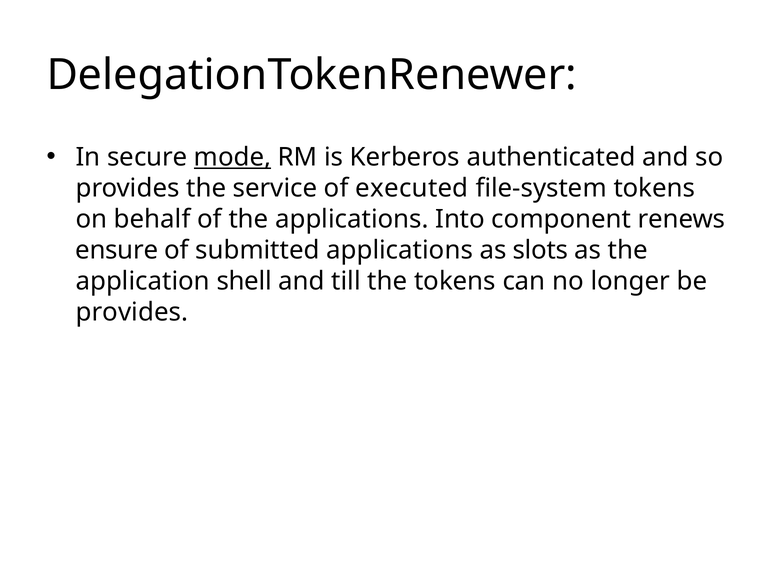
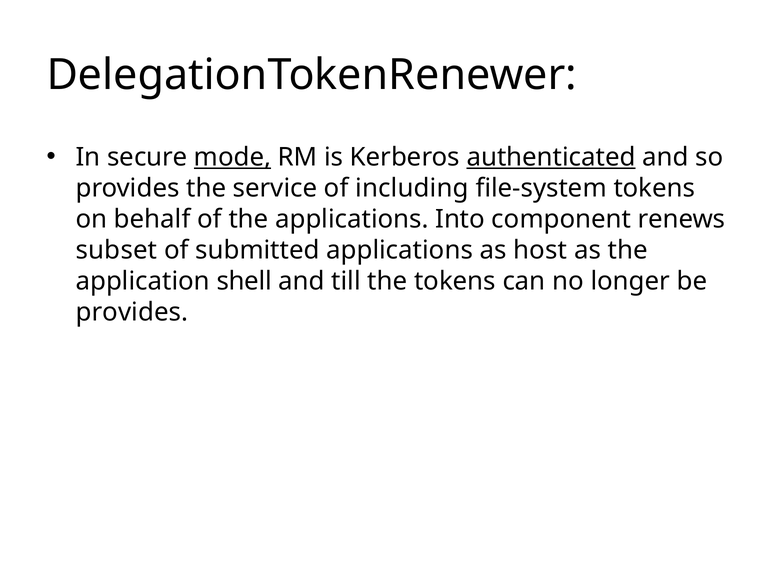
authenticated underline: none -> present (551, 157)
executed: executed -> including (412, 188)
ensure: ensure -> subset (116, 250)
slots: slots -> host (540, 250)
